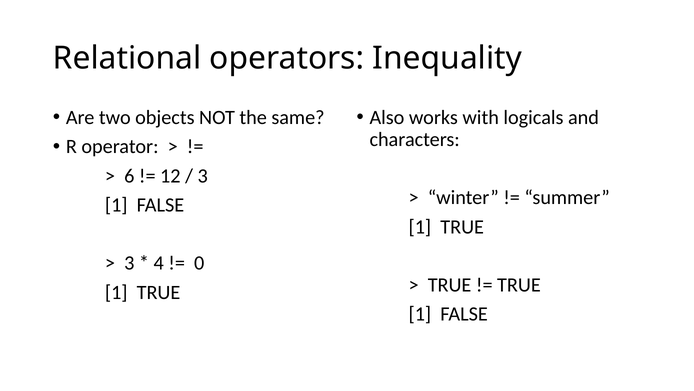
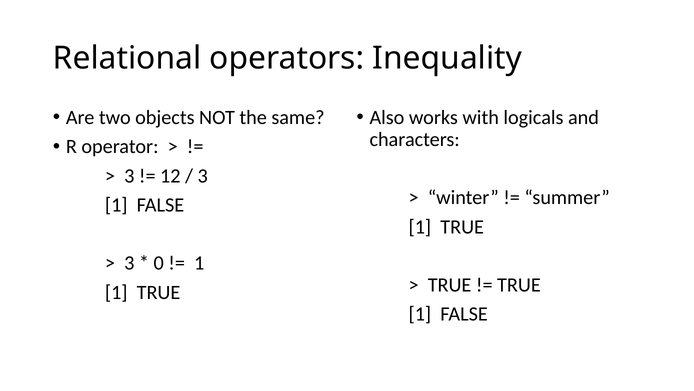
6: 6 -> 3 (129, 176)
4: 4 -> 0 (159, 263)
0: 0 -> 1 (199, 263)
